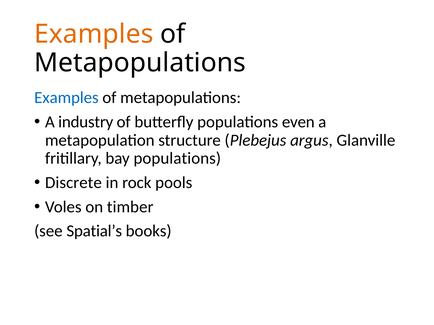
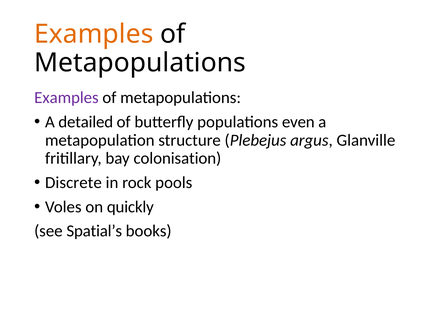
Examples colour: blue -> purple (66, 98)
industry: industry -> detailed (86, 122)
bay populations: populations -> colonisation (177, 159)
timber: timber -> quickly (130, 207)
